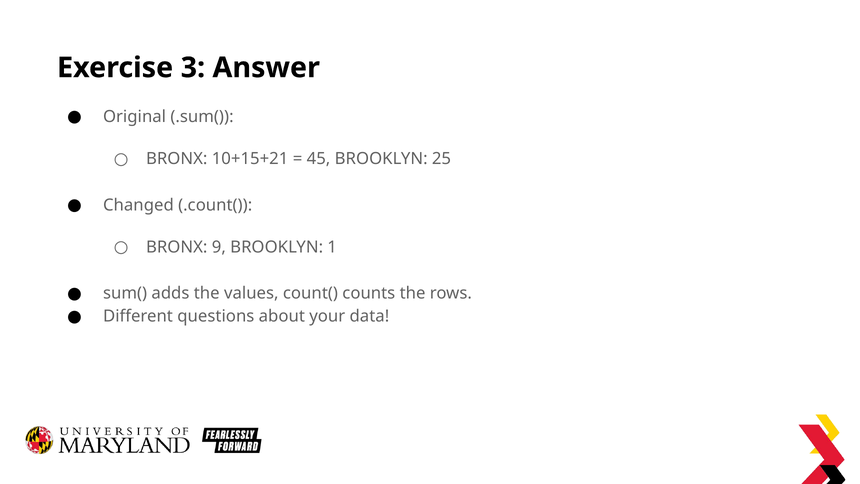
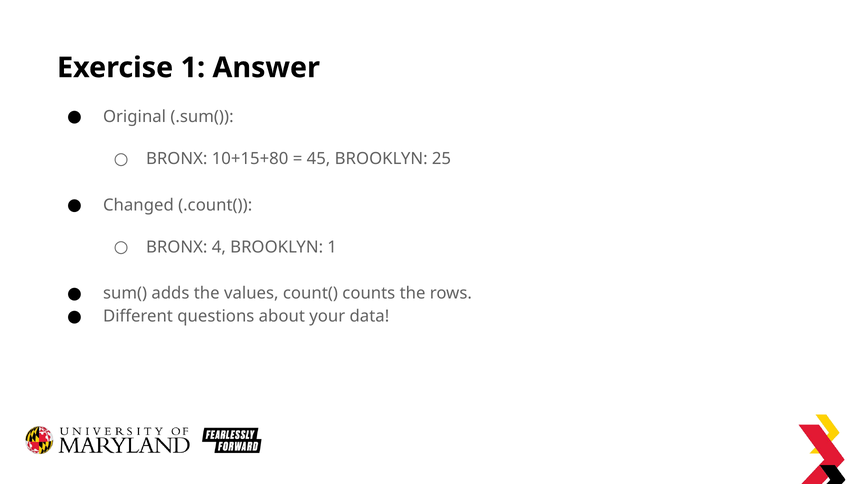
Exercise 3: 3 -> 1 (193, 68)
10+15+21: 10+15+21 -> 10+15+80 (250, 159)
9: 9 -> 4 (219, 247)
